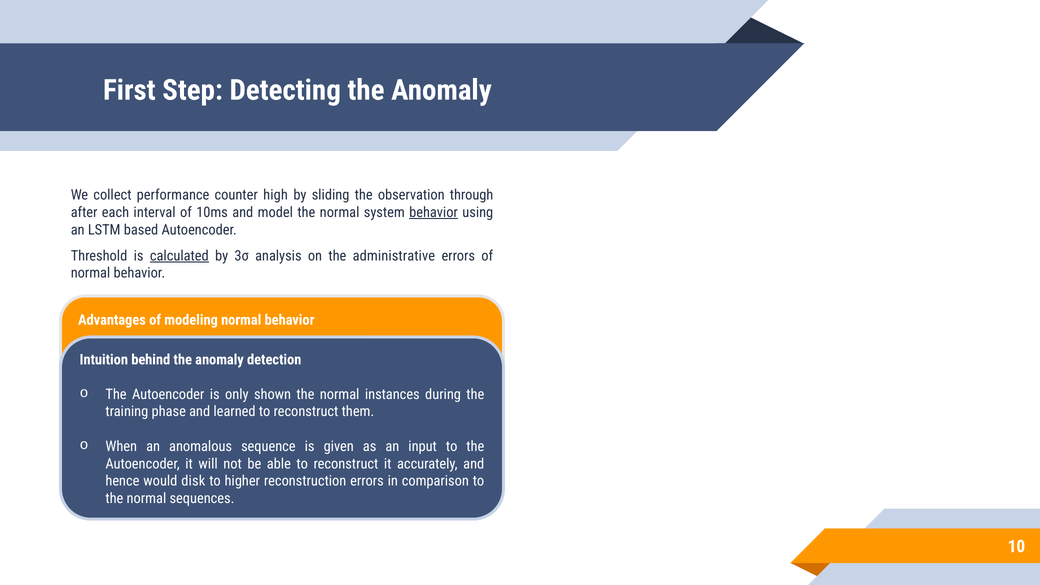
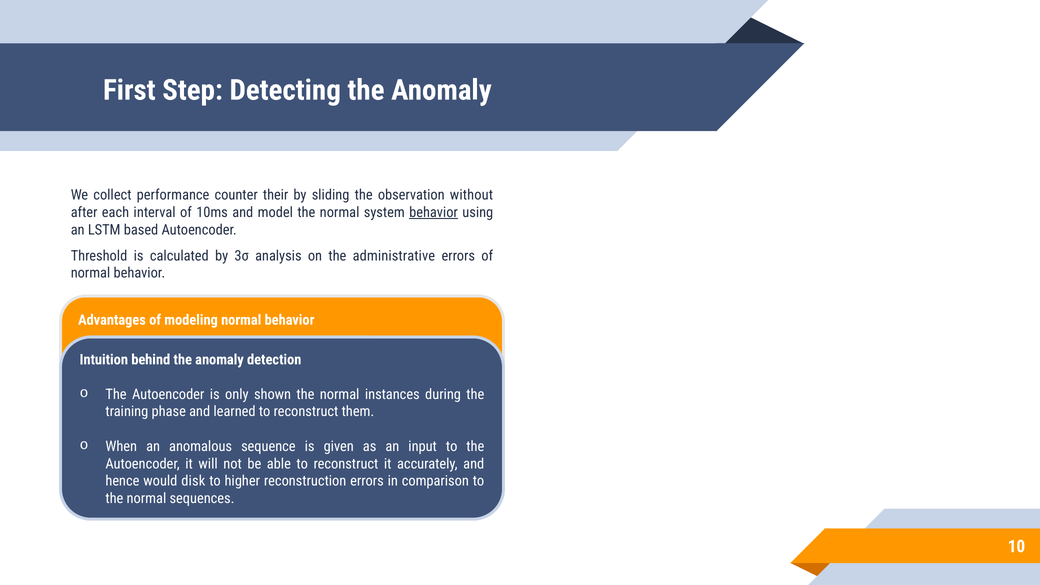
high: high -> their (276, 195)
through: through -> without (471, 195)
calculated underline: present -> none (179, 256)
